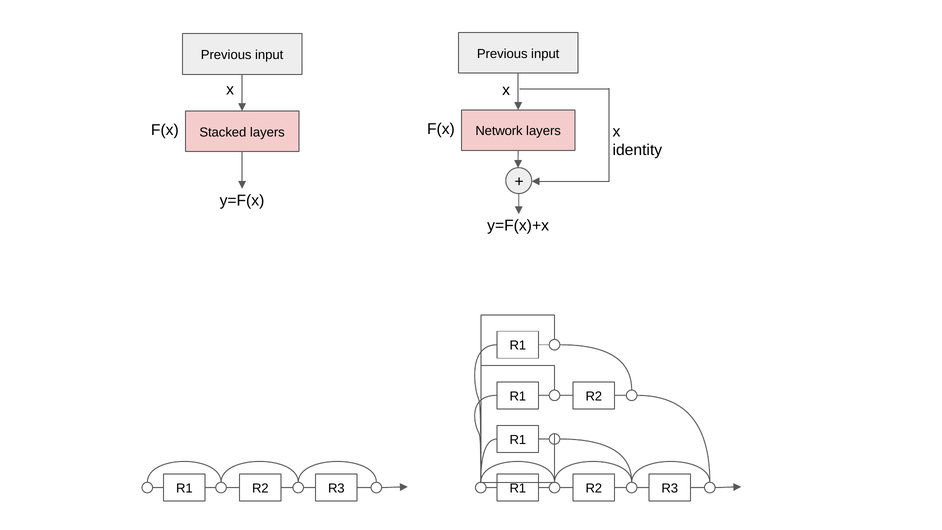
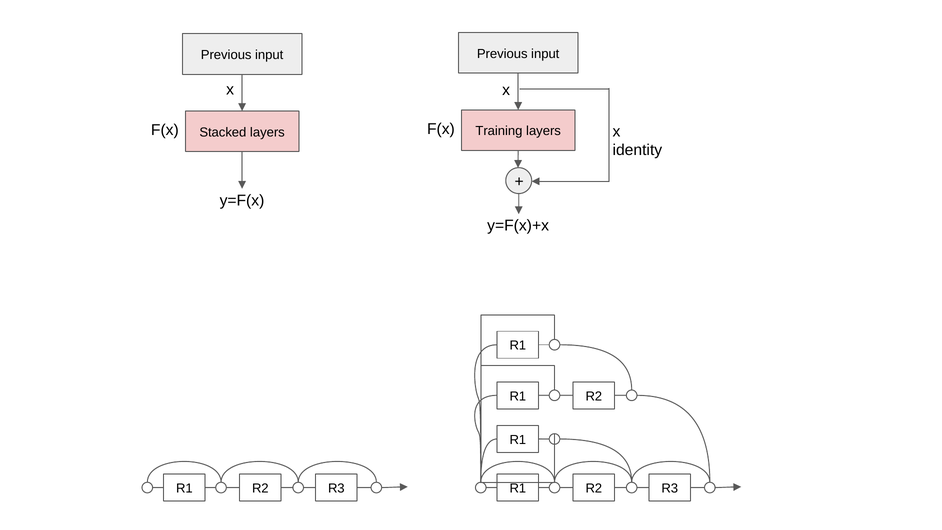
Network: Network -> Training (499, 131)
